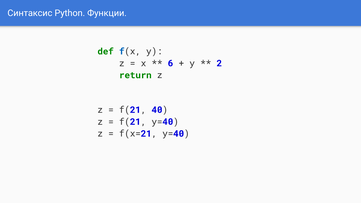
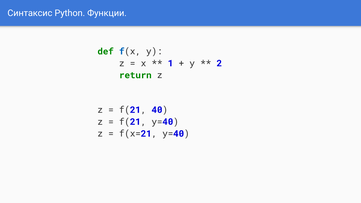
6: 6 -> 1 (171, 63)
